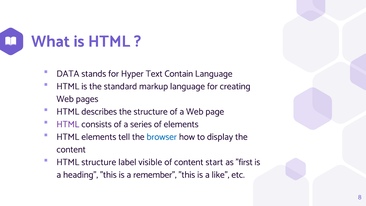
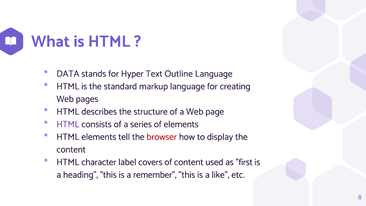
Contain: Contain -> Outline (179, 74)
browser colour: blue -> red (162, 137)
HTML structure: structure -> character (99, 162)
visible: visible -> covers (150, 162)
start: start -> used (214, 162)
